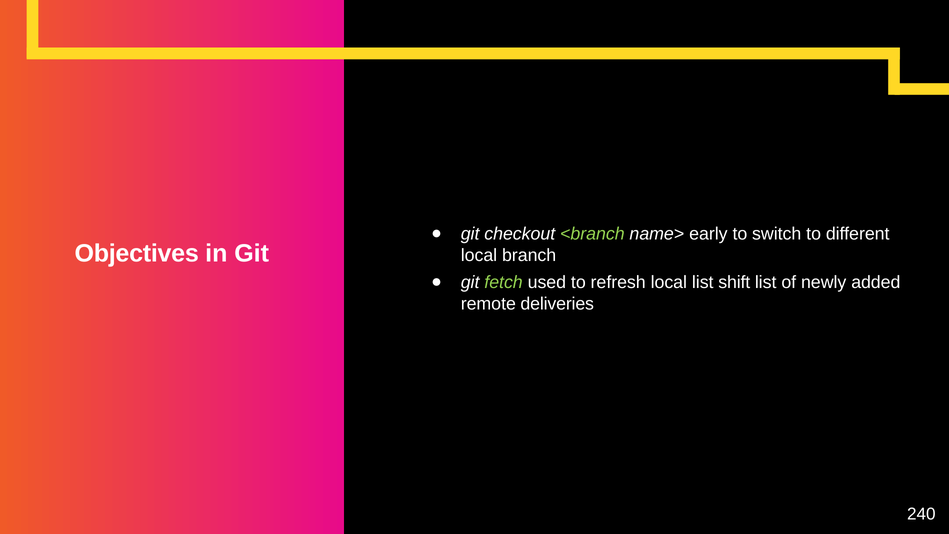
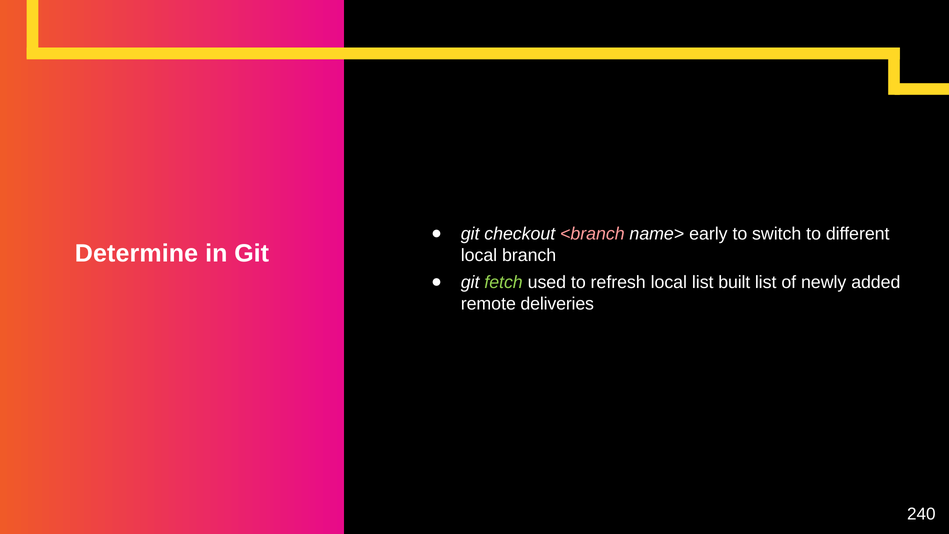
<branch colour: light green -> pink (592, 234)
Objectives: Objectives -> Determine (137, 253)
shift: shift -> built (734, 282)
